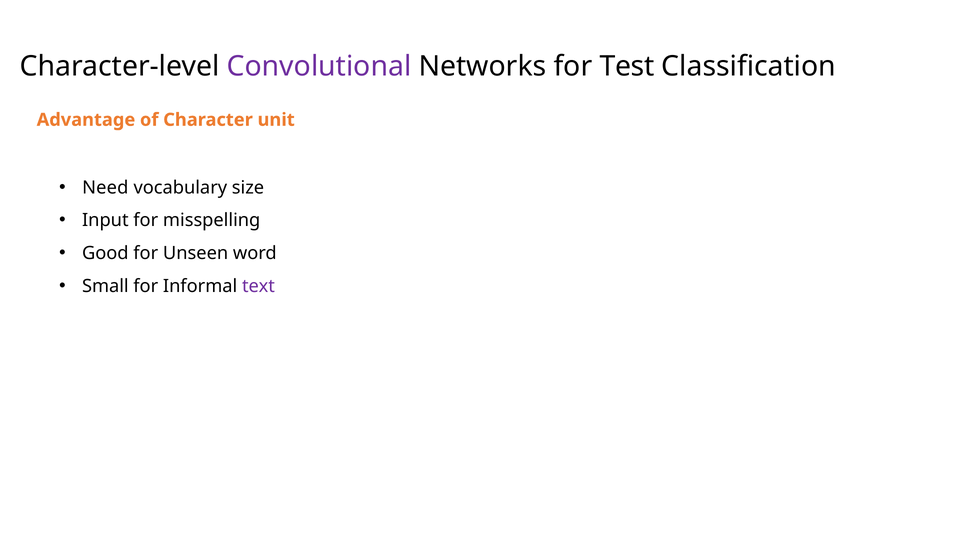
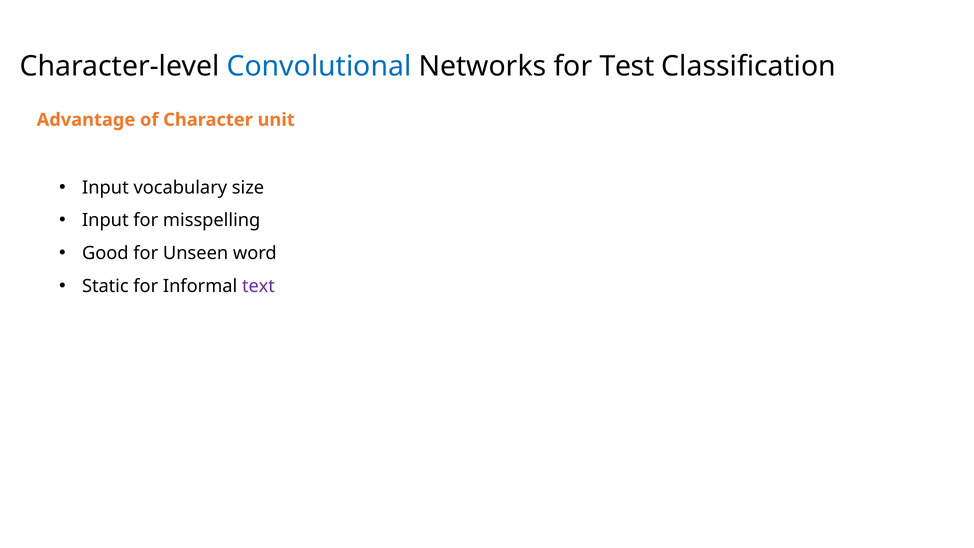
Convolutional colour: purple -> blue (319, 66)
Need: Need -> Input (105, 187)
Small: Small -> Static (105, 286)
